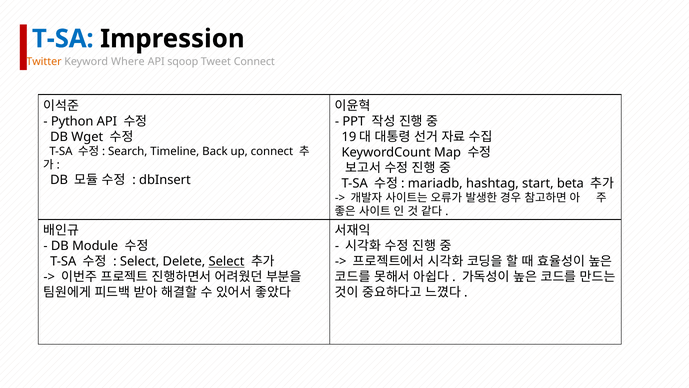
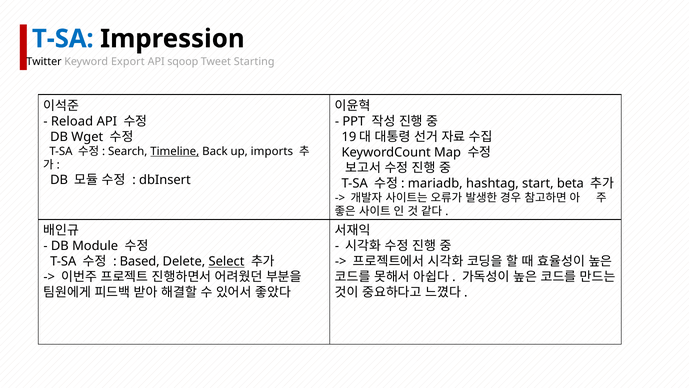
Twitter colour: orange -> black (44, 62)
Where: Where -> Export (128, 62)
Tweet Connect: Connect -> Starting (254, 62)
Python: Python -> Reload (72, 121)
Timeline underline: none -> present (175, 151)
up connect: connect -> imports (272, 151)
Select: Select -> Based (140, 261)
